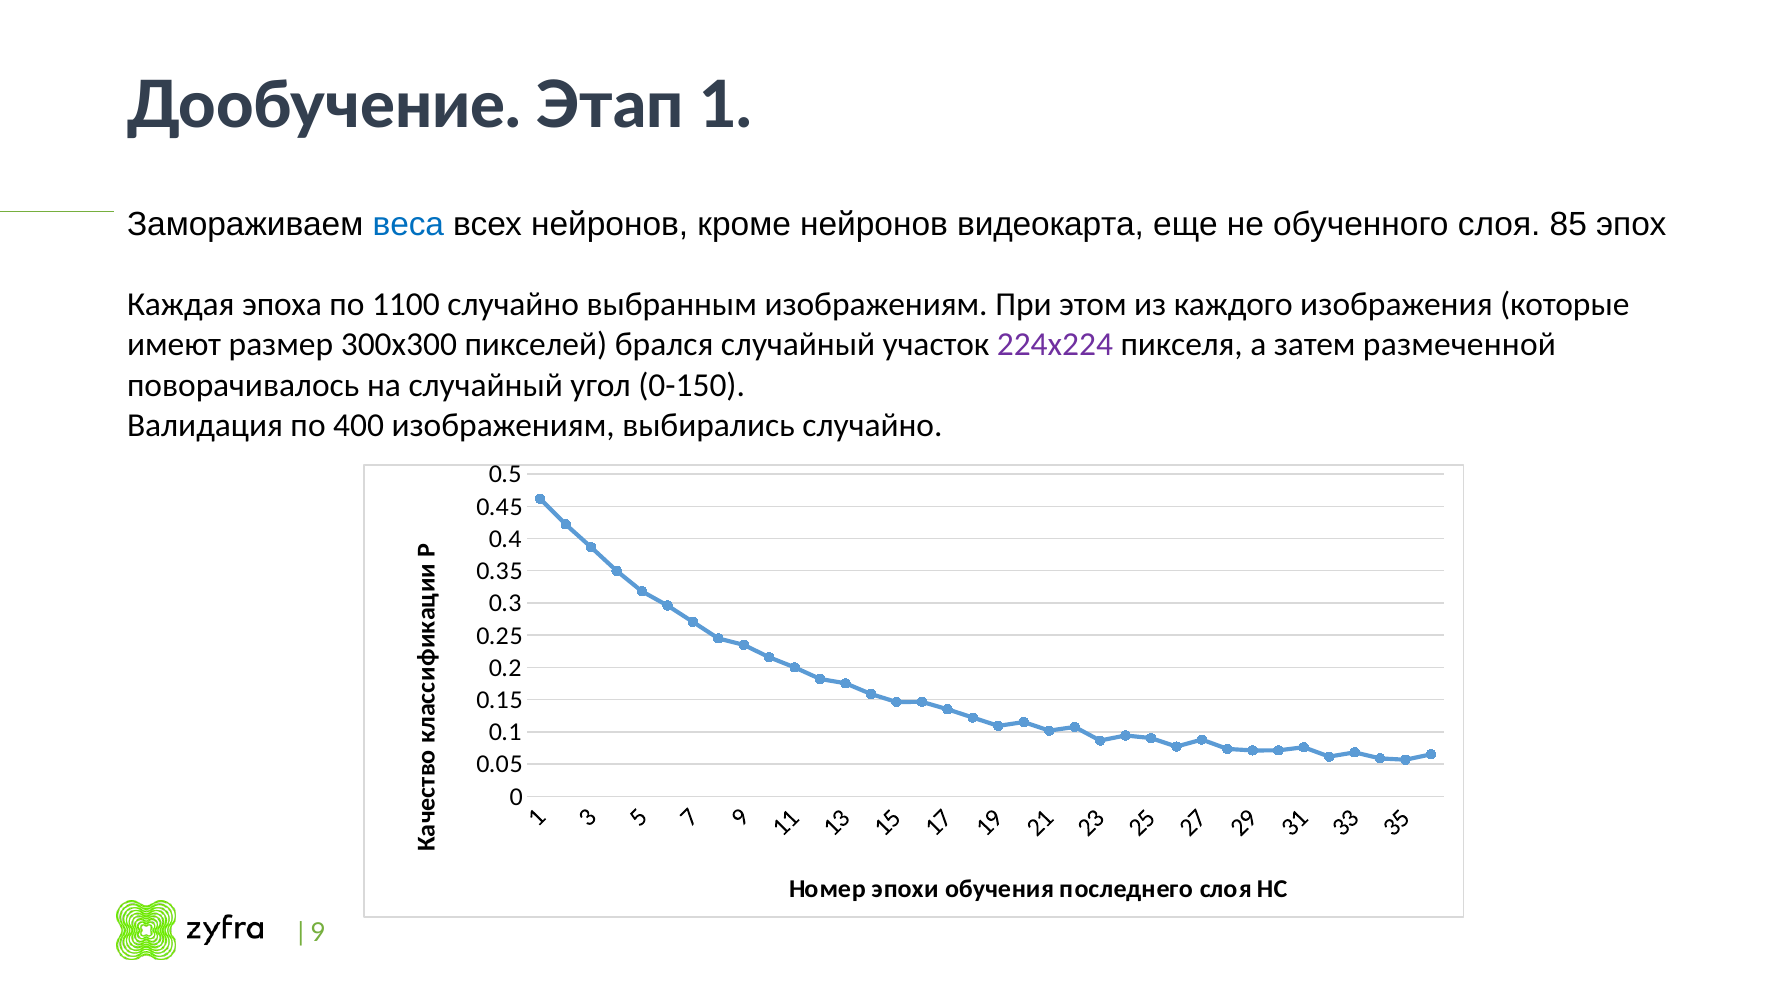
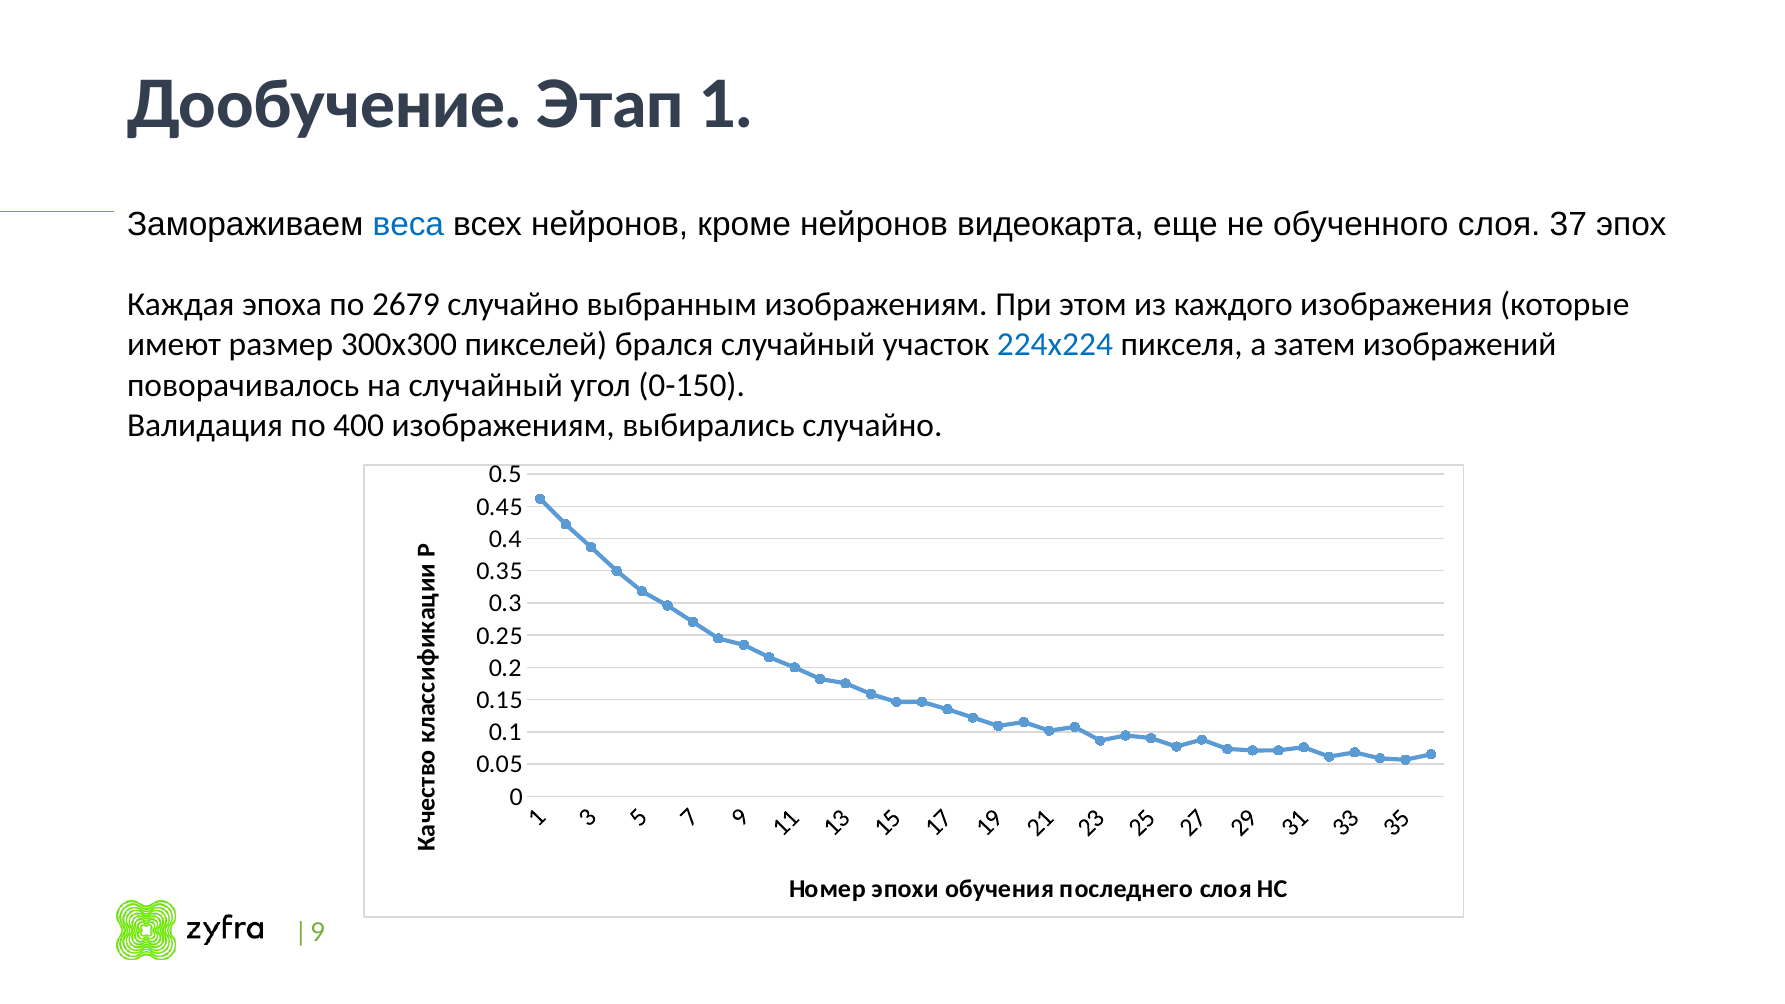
85: 85 -> 37 (1568, 224)
1100: 1100 -> 2679 (406, 305)
224х224 colour: purple -> blue (1055, 345)
размеченной: размеченной -> изображений (1460, 345)
